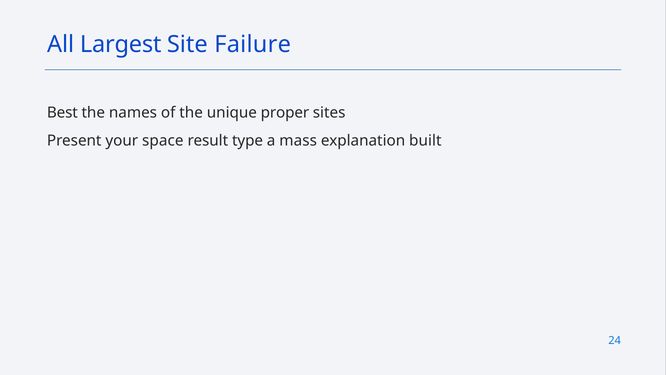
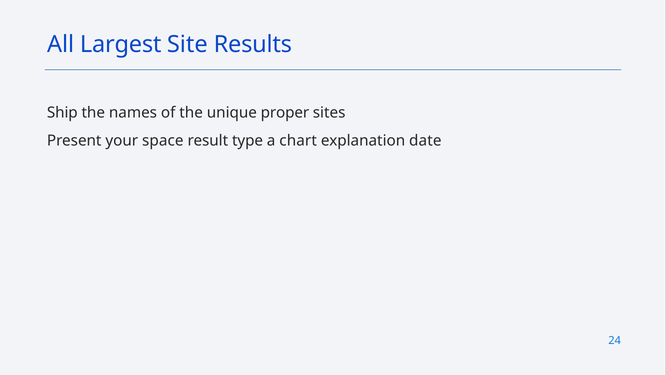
Failure: Failure -> Results (253, 44)
Best: Best -> Ship (62, 112)
mass: mass -> chart (298, 140)
built: built -> date (425, 140)
